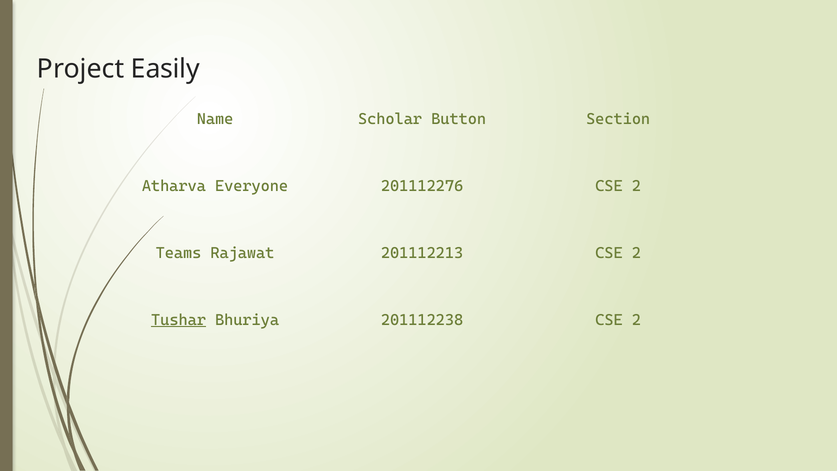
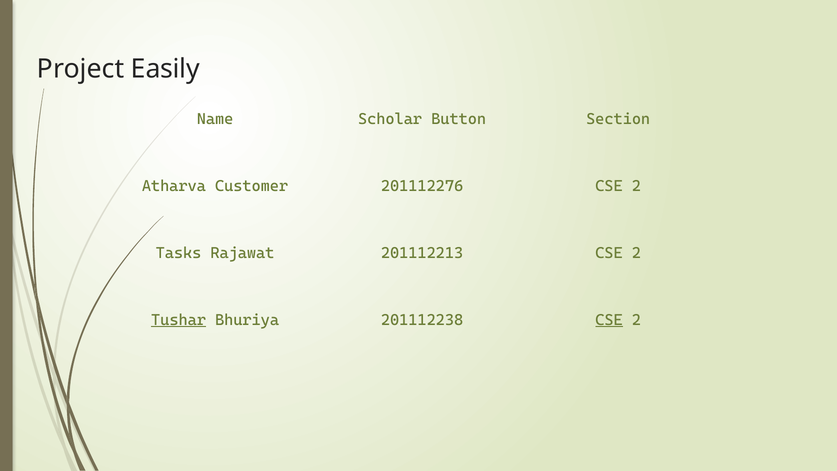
Everyone: Everyone -> Customer (252, 186)
Teams: Teams -> Tasks (178, 253)
CSE underline: none -> present (609, 320)
